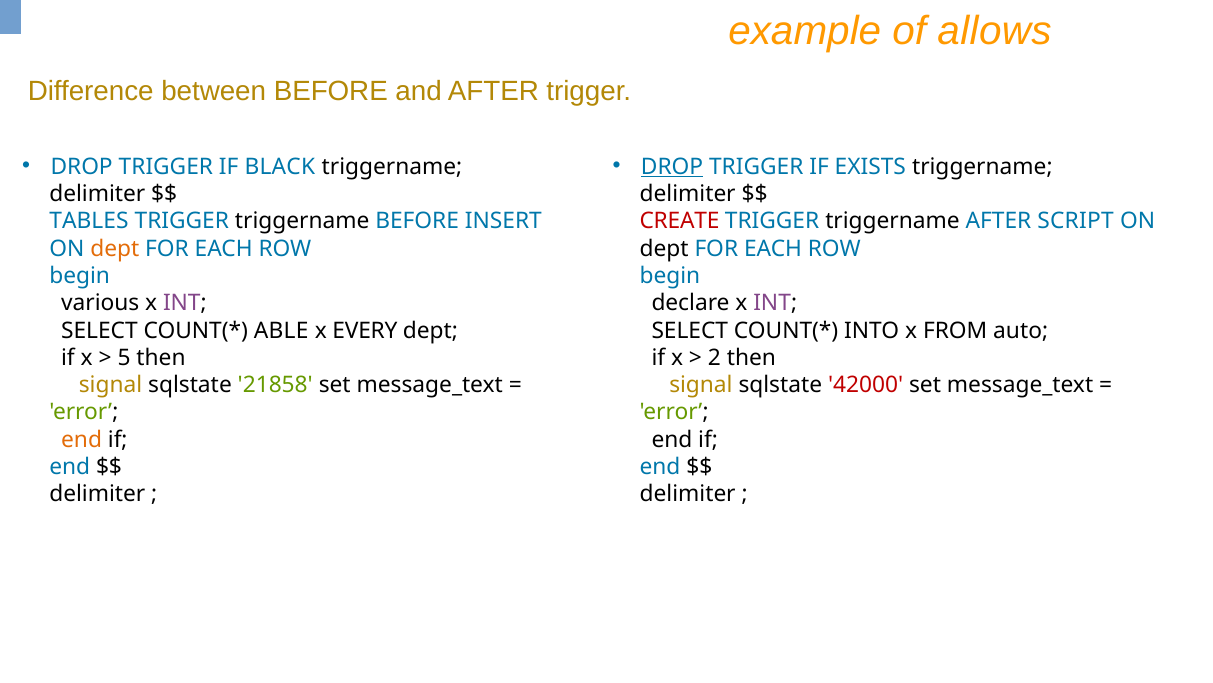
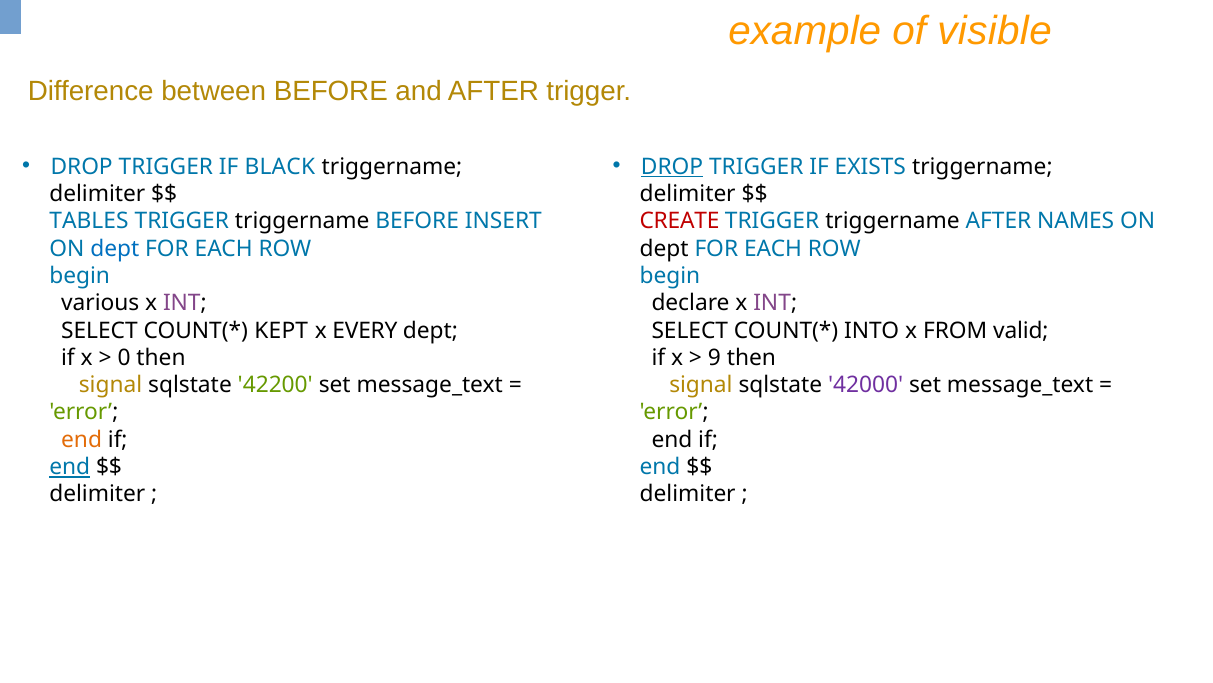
allows: allows -> visible (995, 32)
SCRIPT: SCRIPT -> NAMES (1076, 221)
dept colour: orange -> blue (115, 248)
ABLE: ABLE -> KEPT (281, 330)
auto: auto -> valid (1021, 330)
5: 5 -> 0 (124, 357)
2: 2 -> 9 (714, 357)
21858: 21858 -> 42200 (275, 385)
42000 colour: red -> purple (866, 385)
end underline: none -> present (70, 467)
